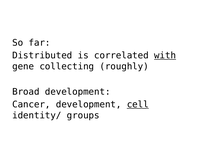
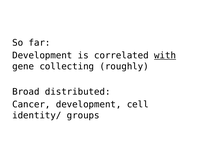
Distributed: Distributed -> Development (42, 55)
Broad development: development -> distributed (78, 92)
cell underline: present -> none (138, 104)
